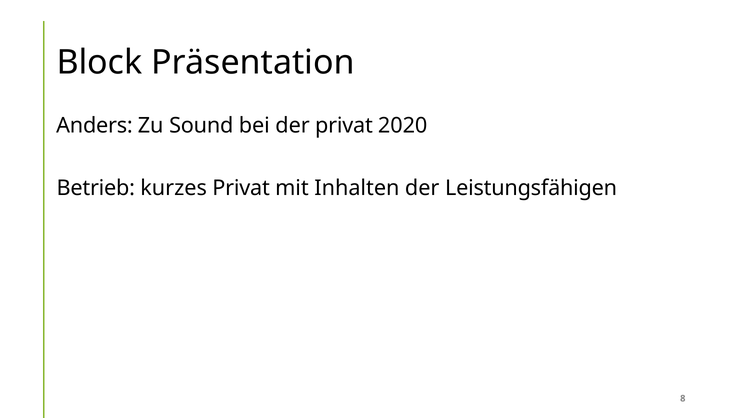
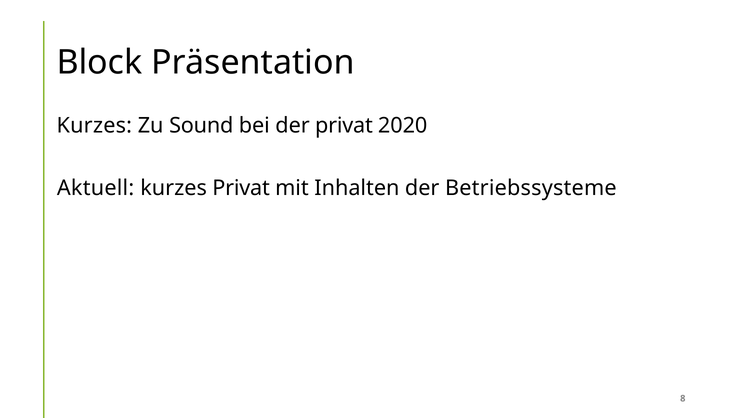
Anders: Anders -> Kurzes (94, 125)
Betrieb: Betrieb -> Aktuell (96, 188)
Leistungsfähigen: Leistungsfähigen -> Betriebssysteme (531, 188)
